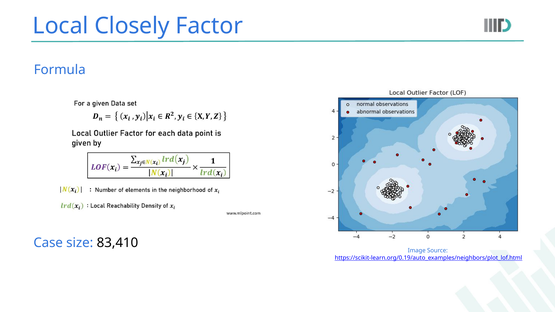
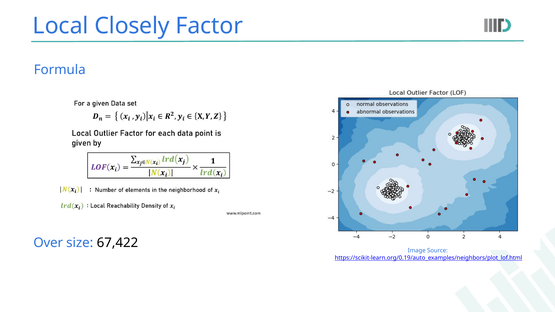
Case: Case -> Over (48, 243)
83,410: 83,410 -> 67,422 (117, 243)
